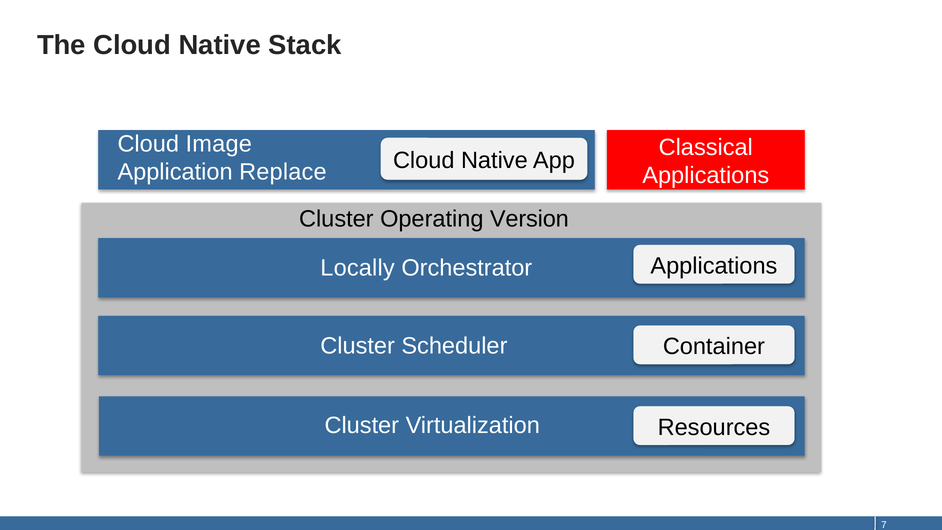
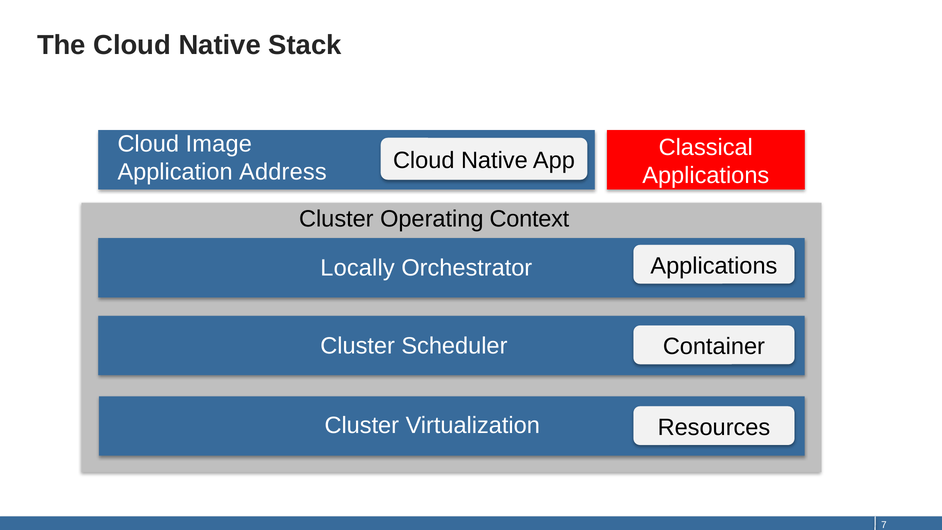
Replace: Replace -> Address (283, 172)
Version: Version -> Context (529, 219)
